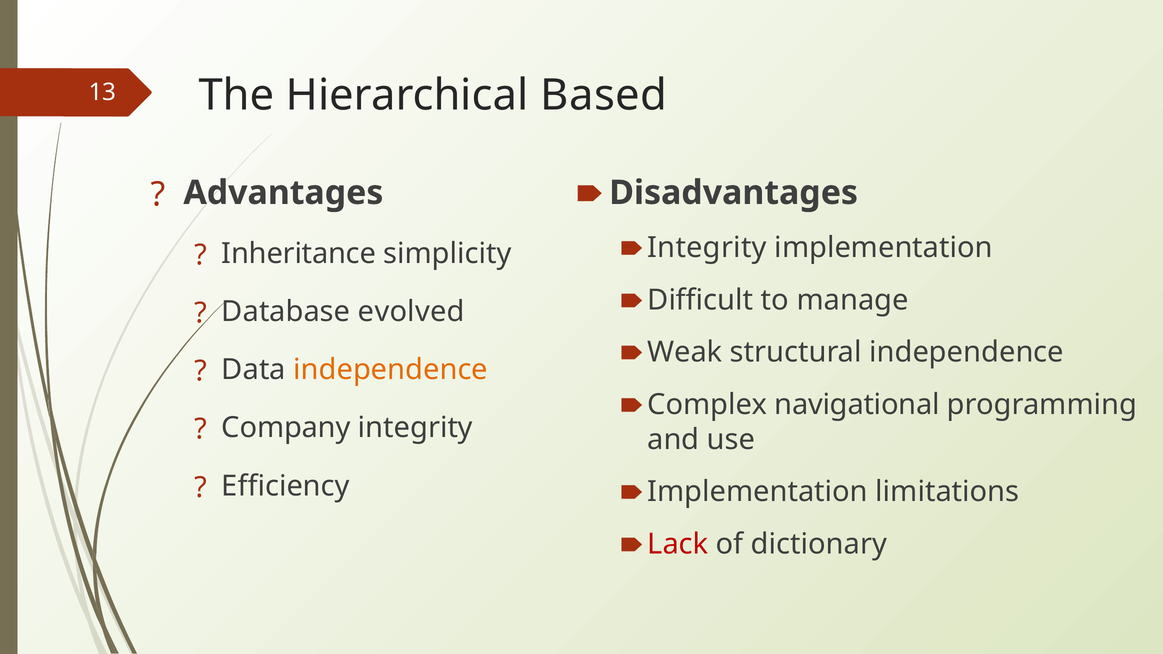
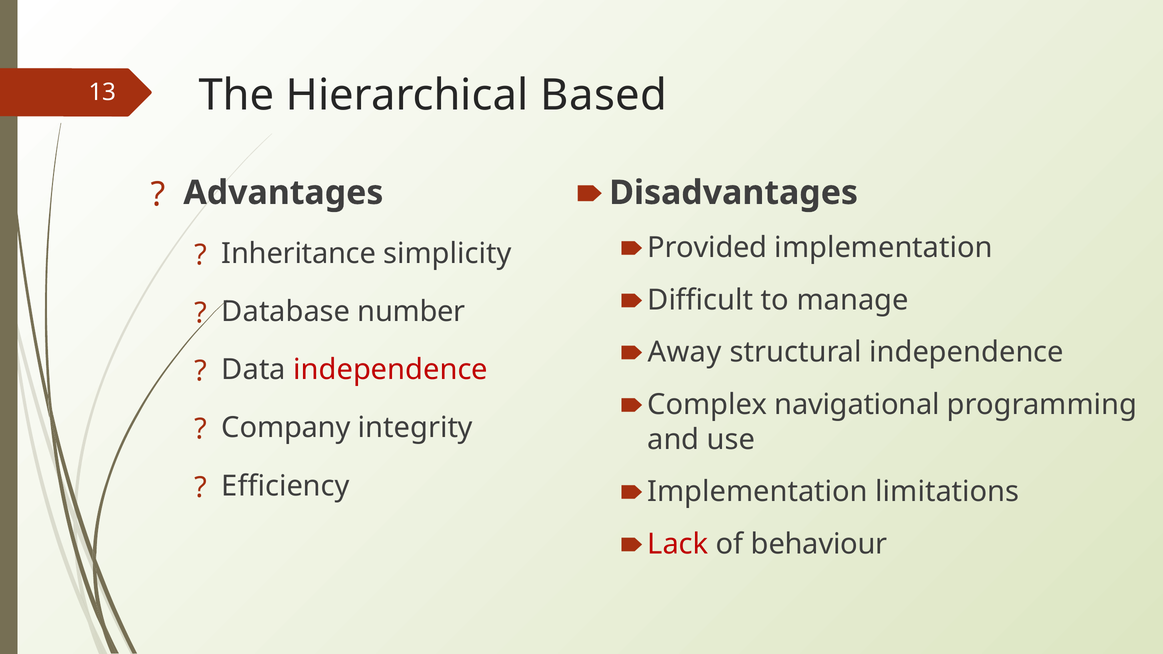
Integrity: Integrity -> Provided (707, 248)
evolved: evolved -> number (411, 312)
Weak: Weak -> Away (685, 352)
independence colour: orange -> red (391, 370)
dictionary: dictionary -> behaviour (819, 544)
